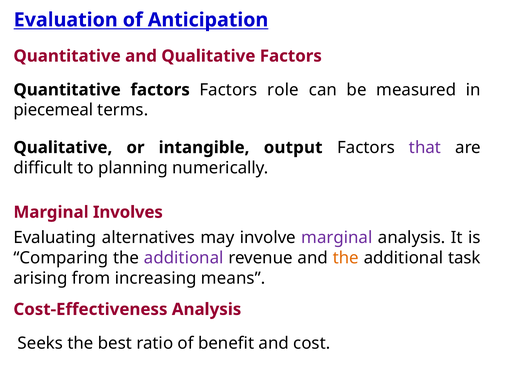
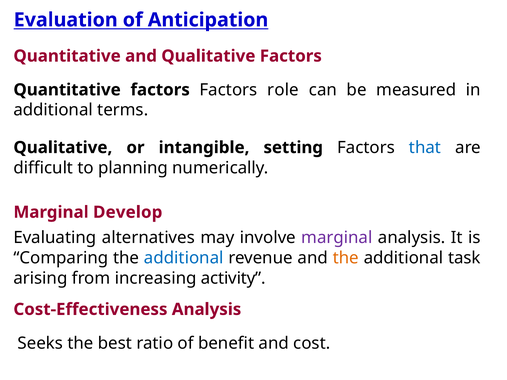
piecemeal: piecemeal -> additional (53, 110)
output: output -> setting (293, 148)
that colour: purple -> blue (425, 148)
Involves: Involves -> Develop (128, 212)
additional colour: purple -> blue (184, 258)
means: means -> activity (233, 278)
